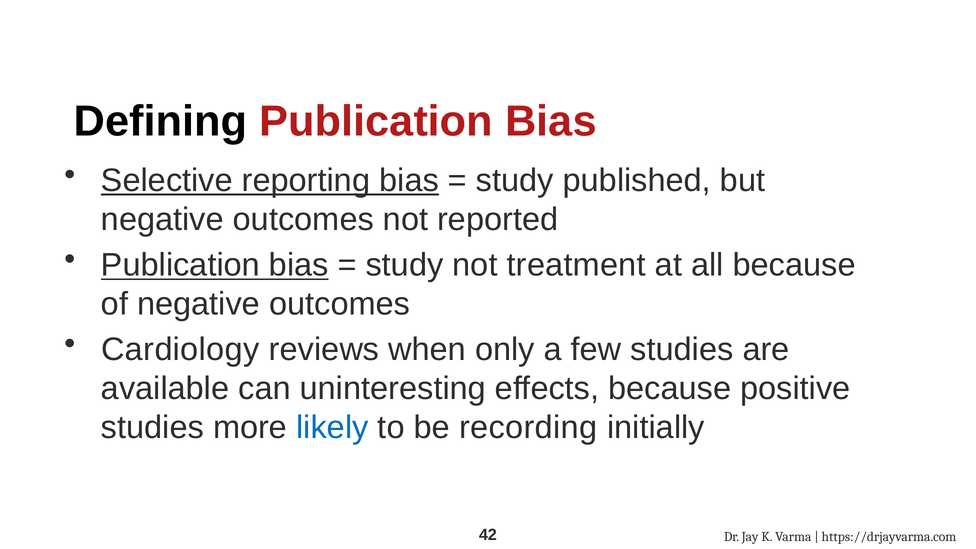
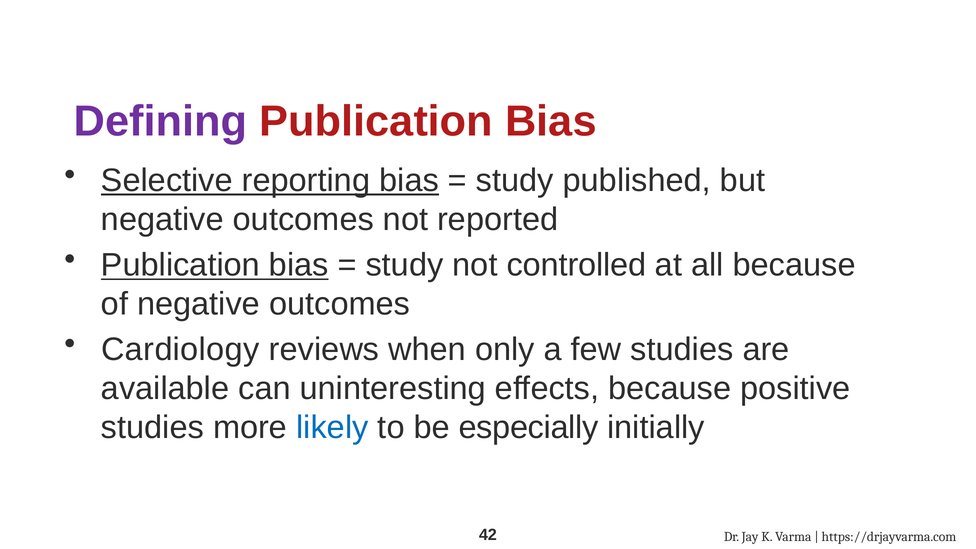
Defining colour: black -> purple (161, 121)
treatment: treatment -> controlled (576, 265)
recording: recording -> especially (529, 428)
